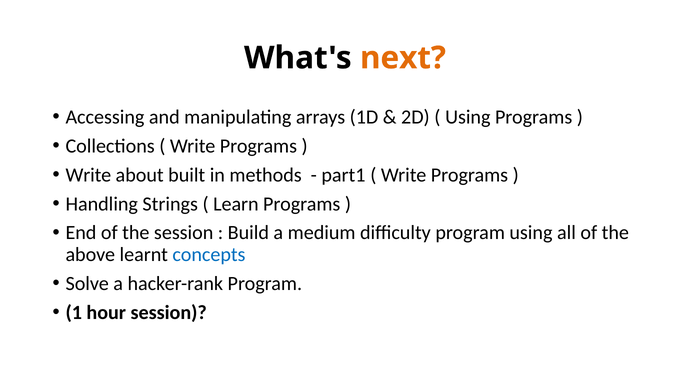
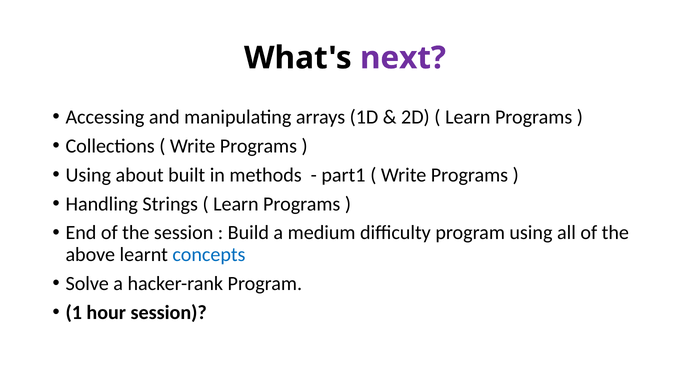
next colour: orange -> purple (403, 58)
Using: Using -> Learn (468, 117)
Write: Write -> Using (88, 175)
